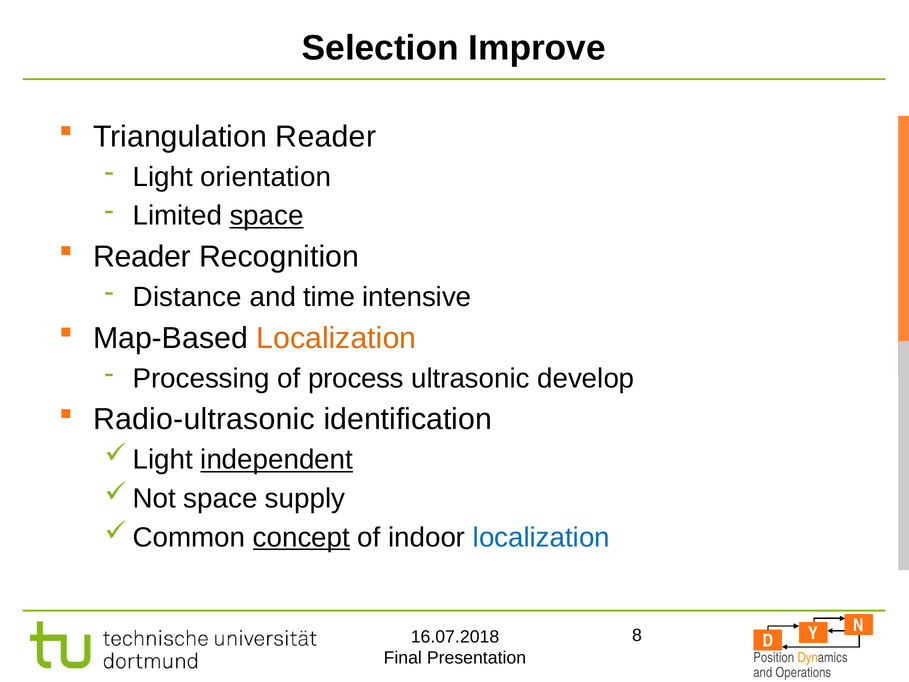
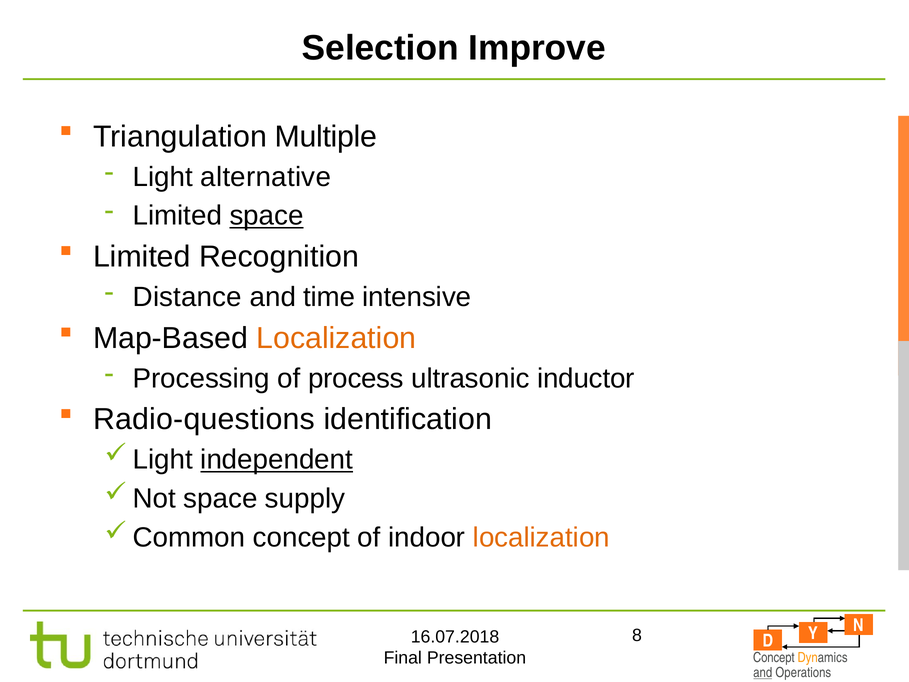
Triangulation Reader: Reader -> Multiple (326, 137)
orientation: orientation -> alternative (266, 177)
Reader: Reader -> Limited (142, 257)
develop: develop -> inductor (586, 378)
Radio-ultrasonic: Radio-ultrasonic -> Radio-questions (204, 419)
concept underline: present -> none (301, 537)
localization colour: blue -> orange (541, 537)
Position: Position -> Concept (774, 658)
and underline: none -> present (763, 673)
